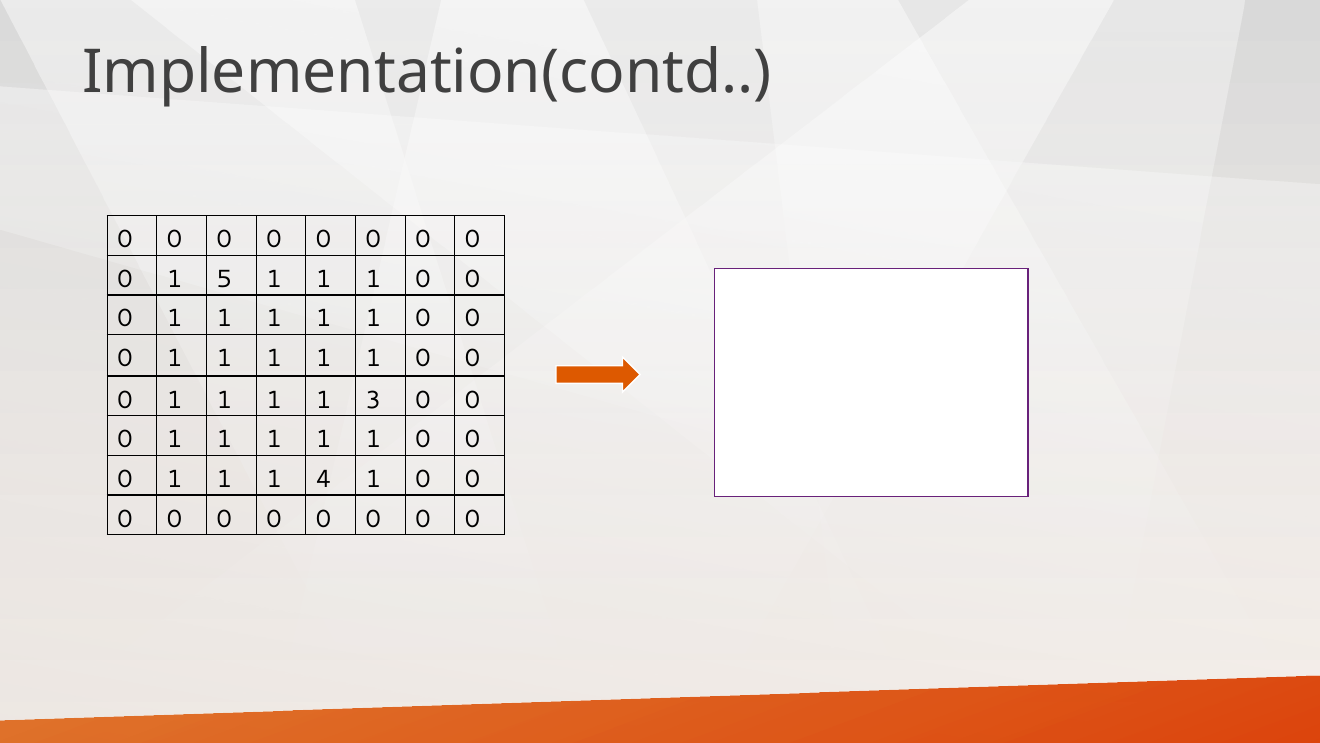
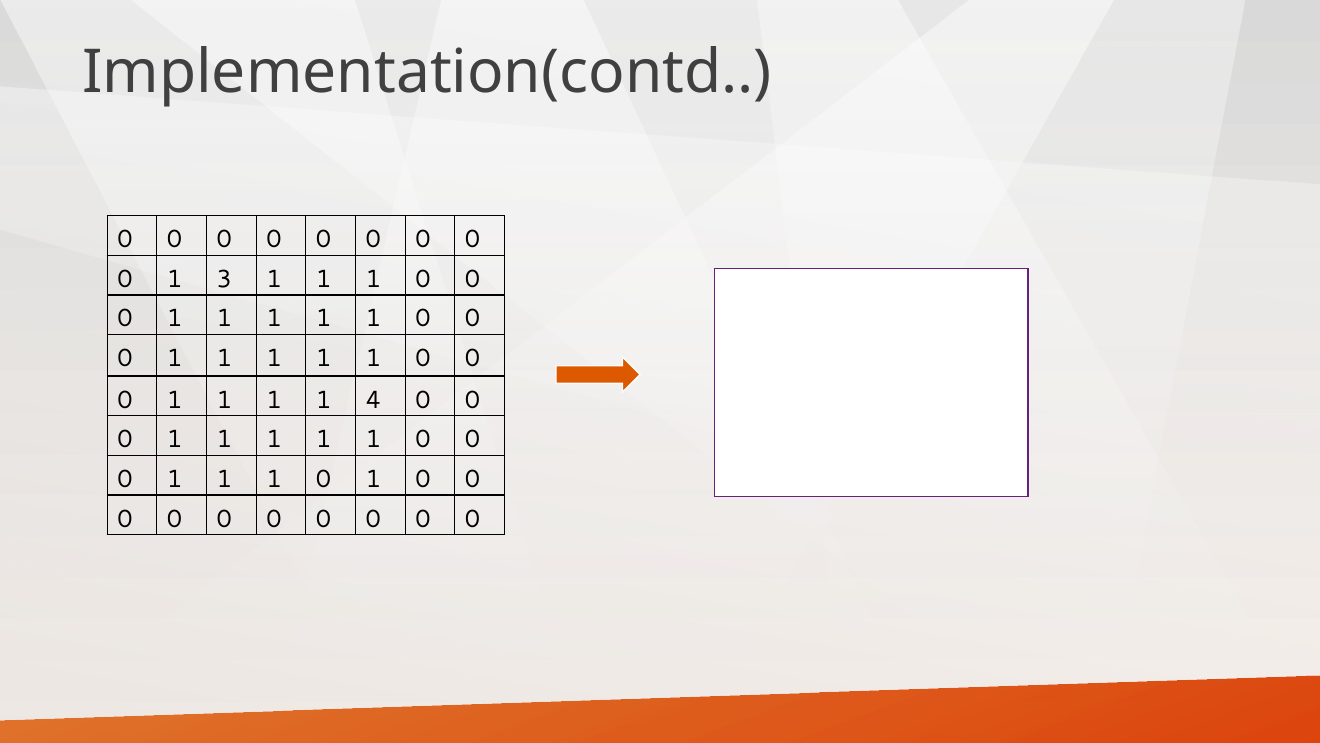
5: 5 -> 3 (224, 279)
3: 3 -> 4 (373, 400)
4: 4 -> 0 (324, 479)
